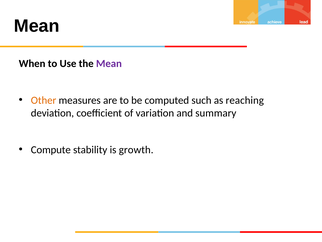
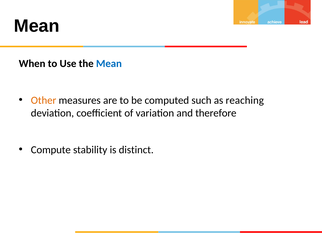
Mean colour: purple -> blue (109, 64)
summary: summary -> therefore (216, 113)
growth: growth -> distinct (136, 149)
